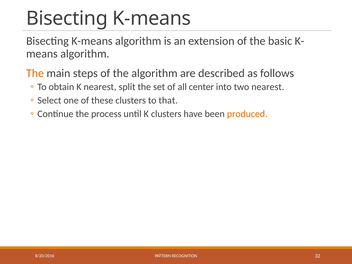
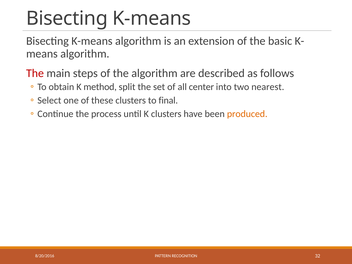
The colour: orange -> red (35, 73)
K nearest: nearest -> method (100, 87)
that: that -> final (168, 100)
